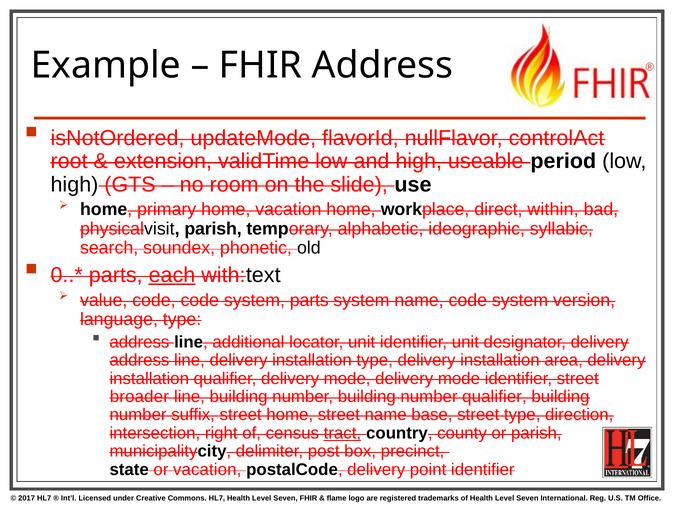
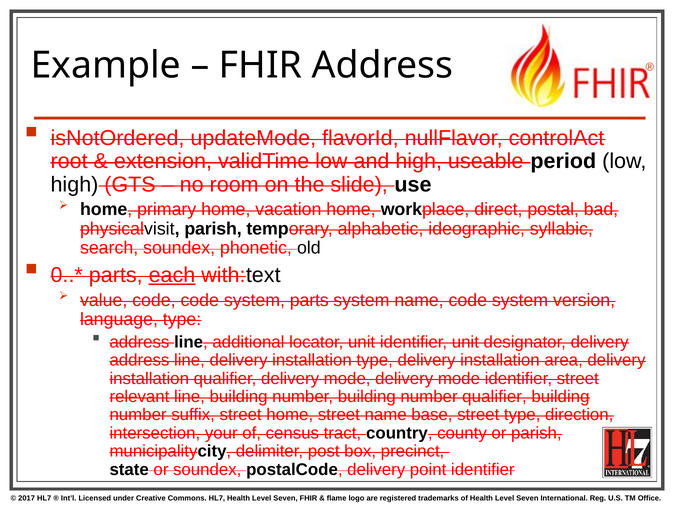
within: within -> postal (553, 209)
broader: broader -> relevant (139, 396)
right: right -> your (221, 433)
tract underline: present -> none (342, 433)
or vacation: vacation -> soundex (207, 469)
